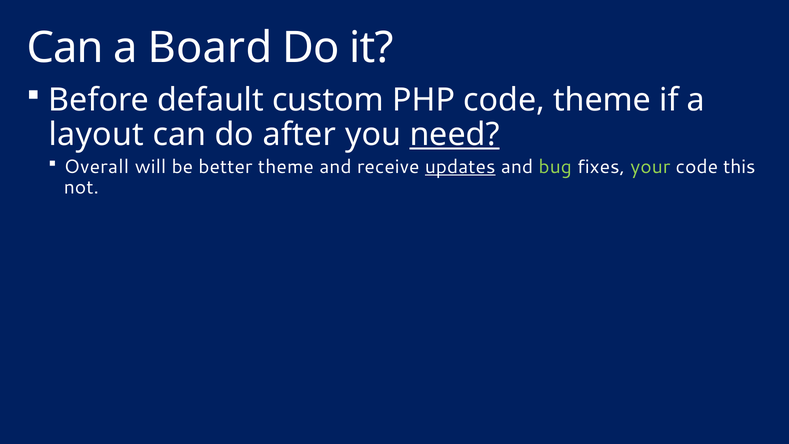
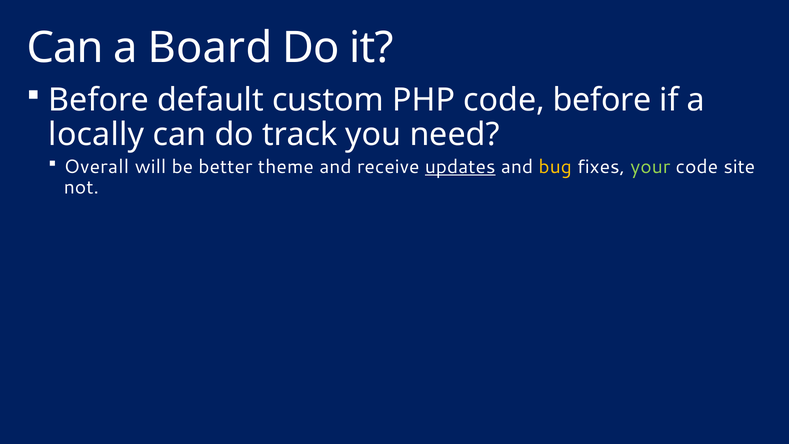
code theme: theme -> before (602, 100)
layout: layout -> locally (96, 135)
after: after -> track (300, 135)
need underline: present -> none (455, 135)
bug colour: light green -> yellow (555, 167)
this: this -> site (739, 167)
